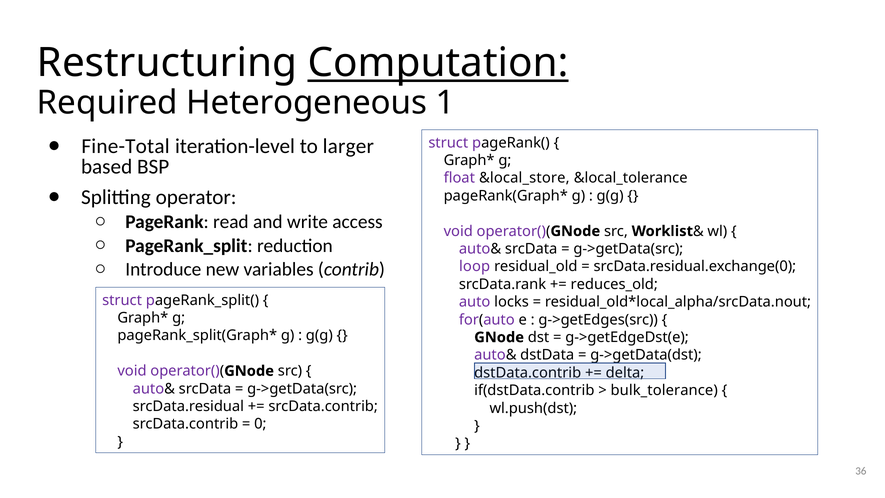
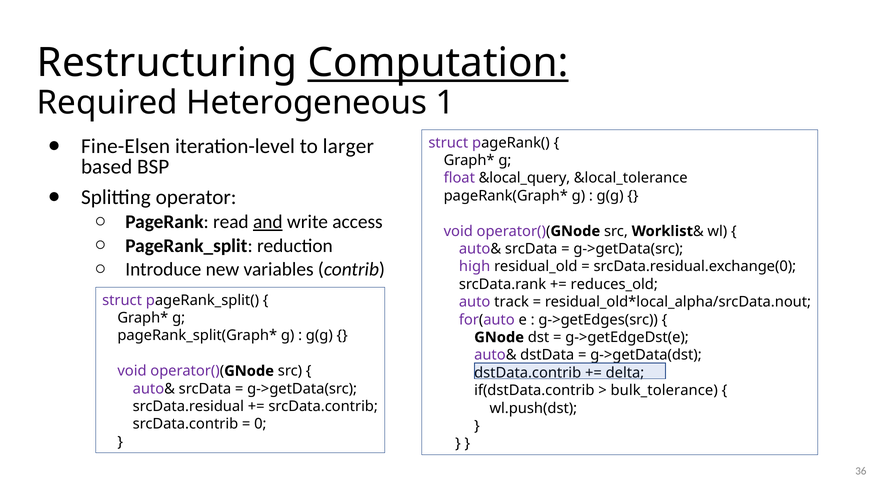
Fine-Total: Fine-Total -> Fine-Elsen (126, 146)
&local_store: &local_store -> &local_query (524, 178)
and underline: none -> present (268, 222)
loop: loop -> high (475, 266)
locks: locks -> track (512, 302)
